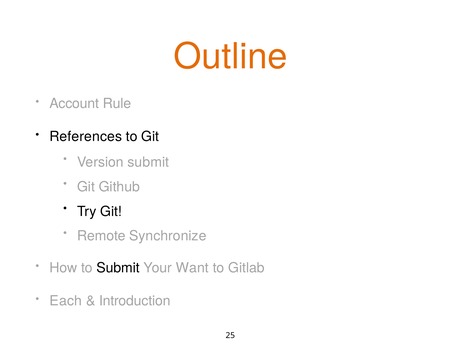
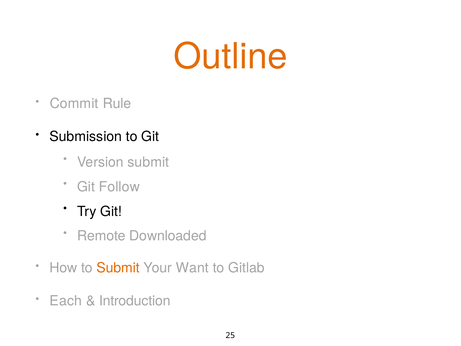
Account: Account -> Commit (74, 103)
References: References -> Submission (86, 136)
Github: Github -> Follow (119, 187)
Synchronize: Synchronize -> Downloaded (168, 236)
Submit colour: black -> orange (118, 268)
